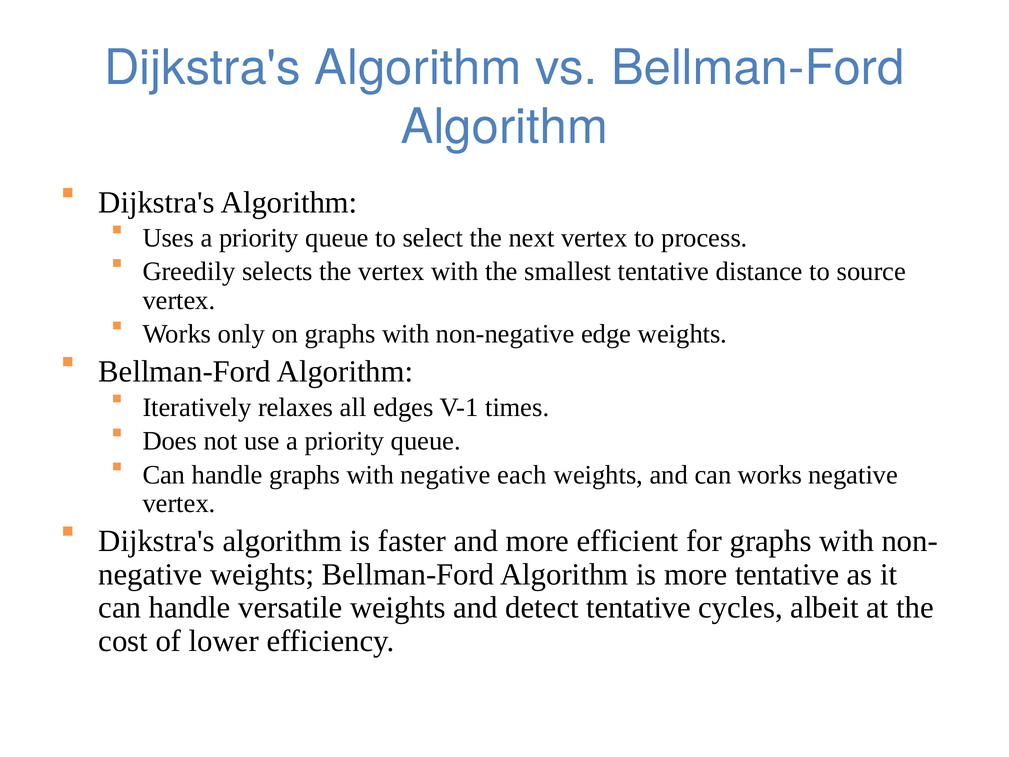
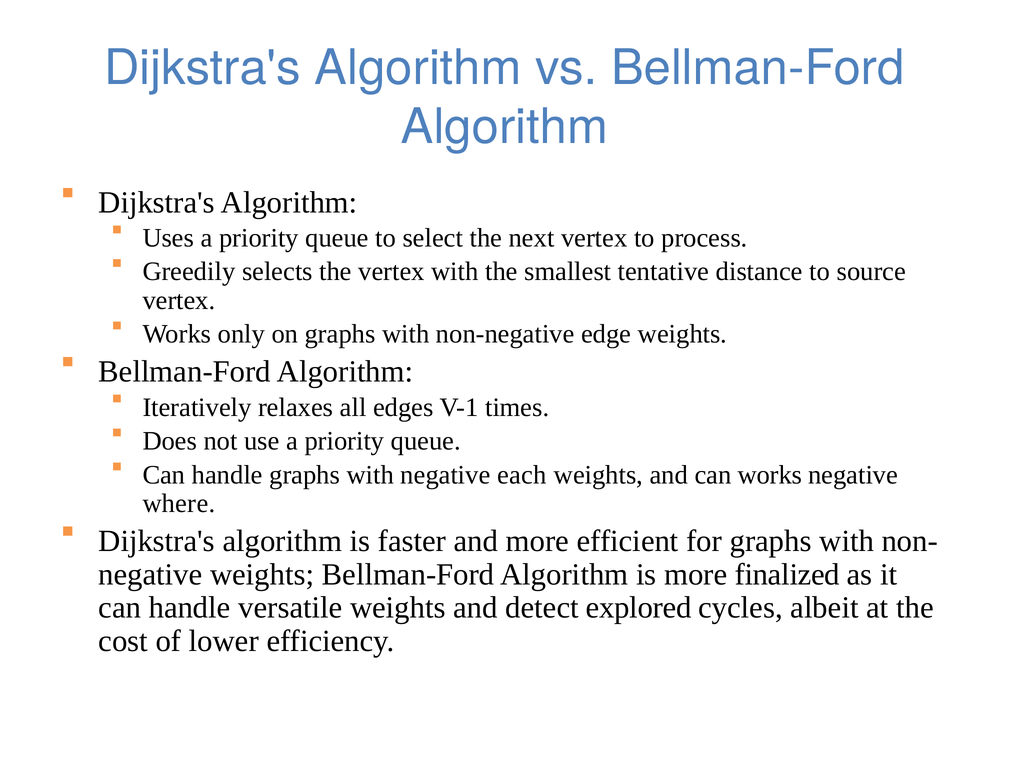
vertex: vertex -> where (179, 503)
more tentative: tentative -> finalized (787, 574)
detect tentative: tentative -> explored (639, 608)
